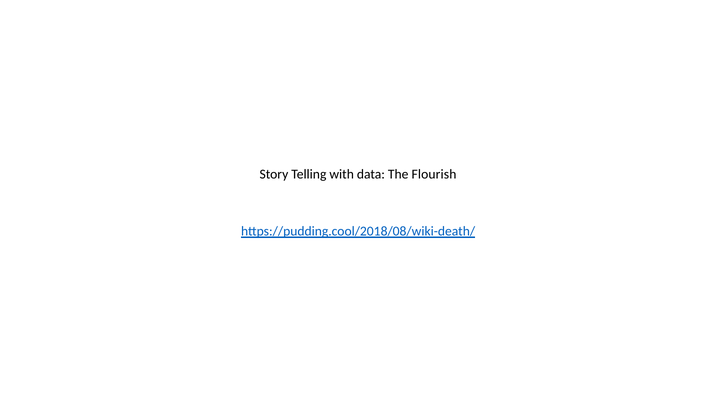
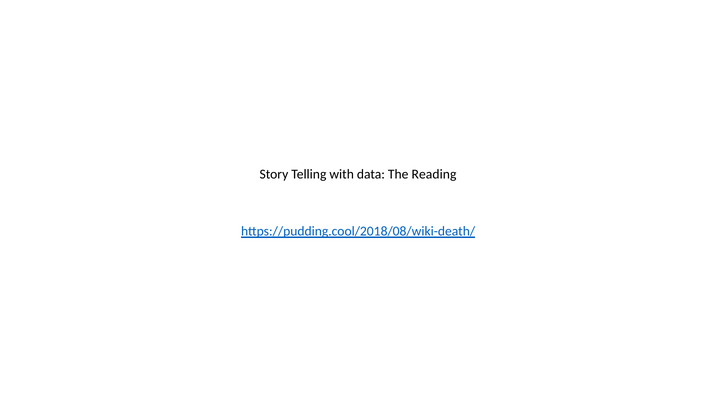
Flourish: Flourish -> Reading (434, 174)
